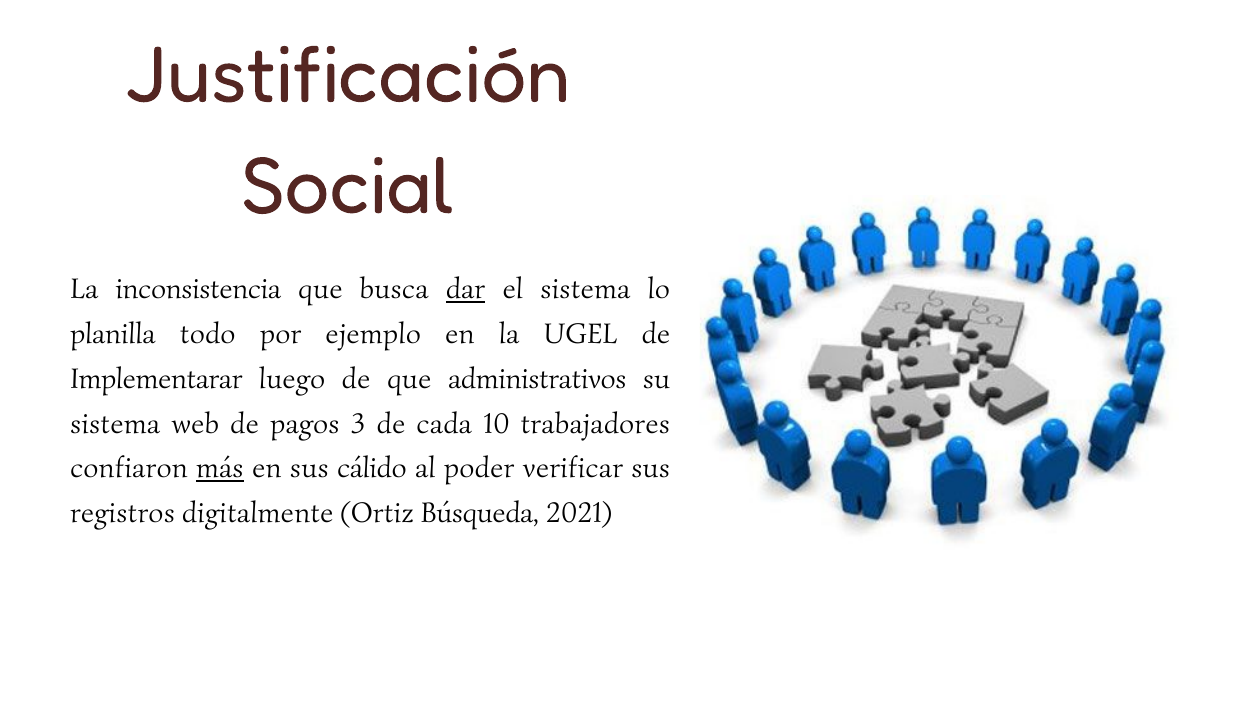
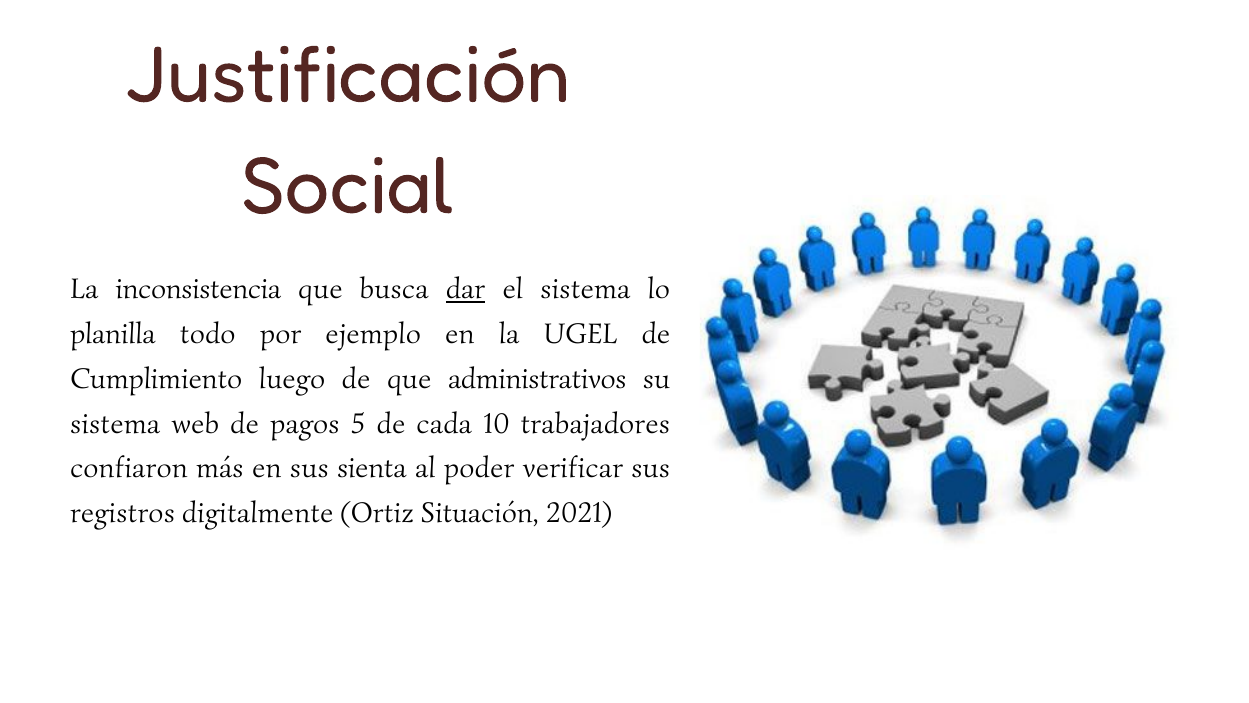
Implementarar: Implementarar -> Cumplimiento (156, 379)
3: 3 -> 5 (358, 423)
más underline: present -> none (220, 468)
cálido: cálido -> sienta (372, 468)
Búsqueda: Búsqueda -> Situación (480, 513)
